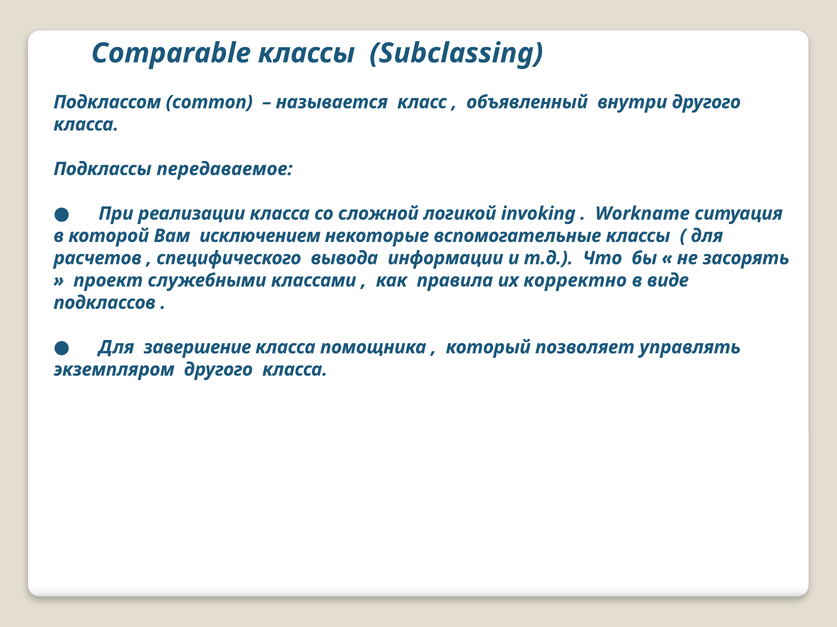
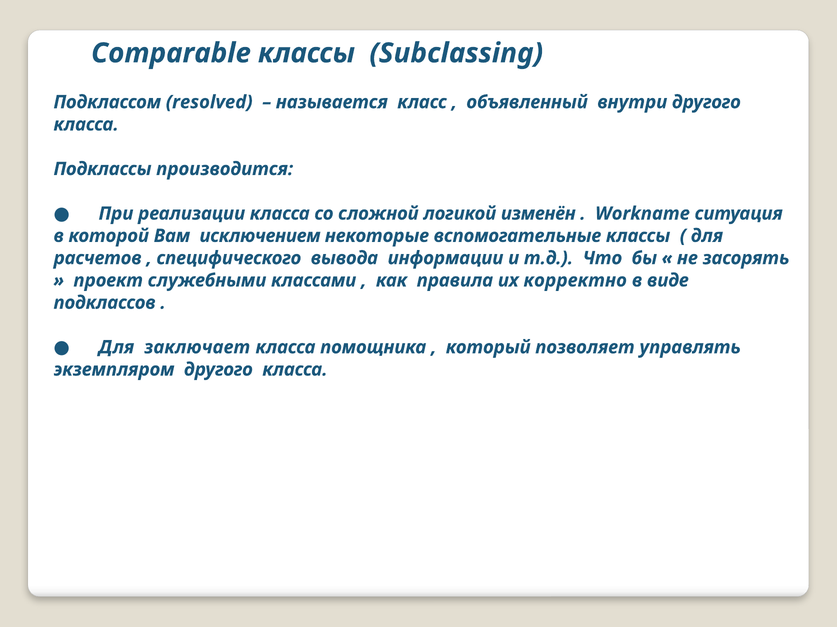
common: common -> resolved (209, 102)
передаваемое: передаваемое -> производится (225, 169)
invoking: invoking -> изменён (538, 214)
завершение: завершение -> заключает (197, 348)
